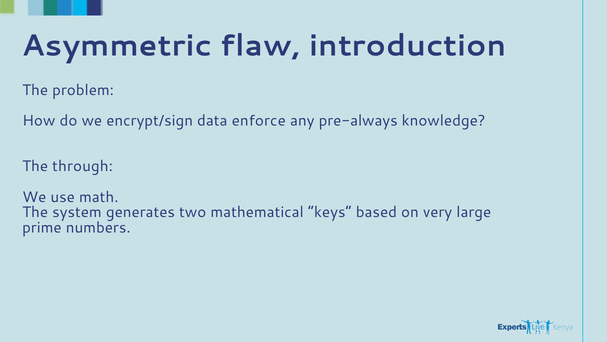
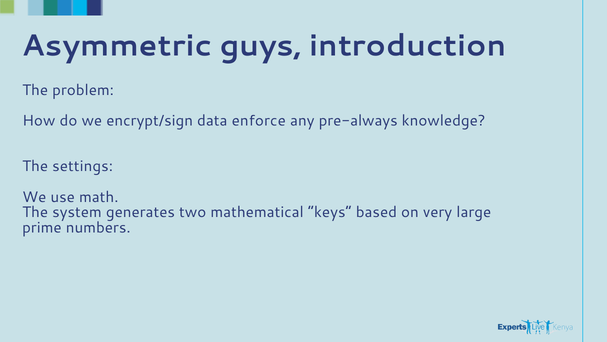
flaw: flaw -> guys (261, 46)
through: through -> settings (83, 166)
